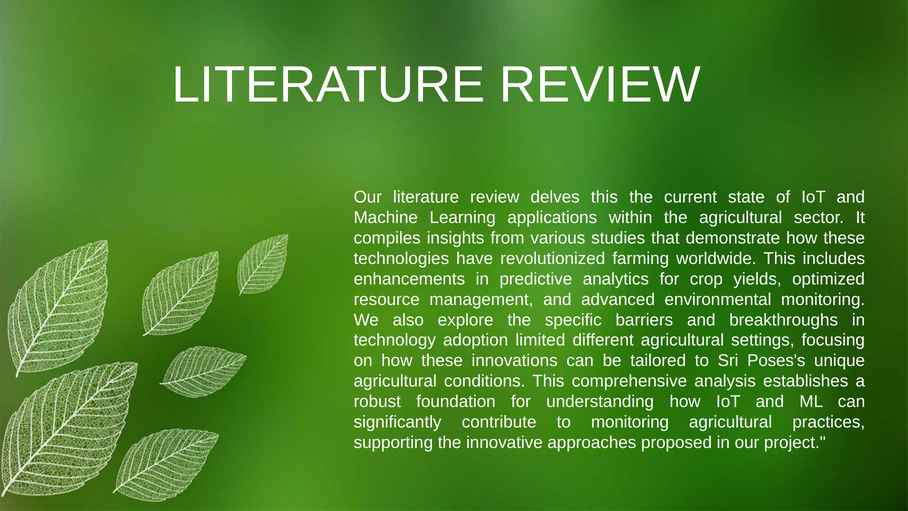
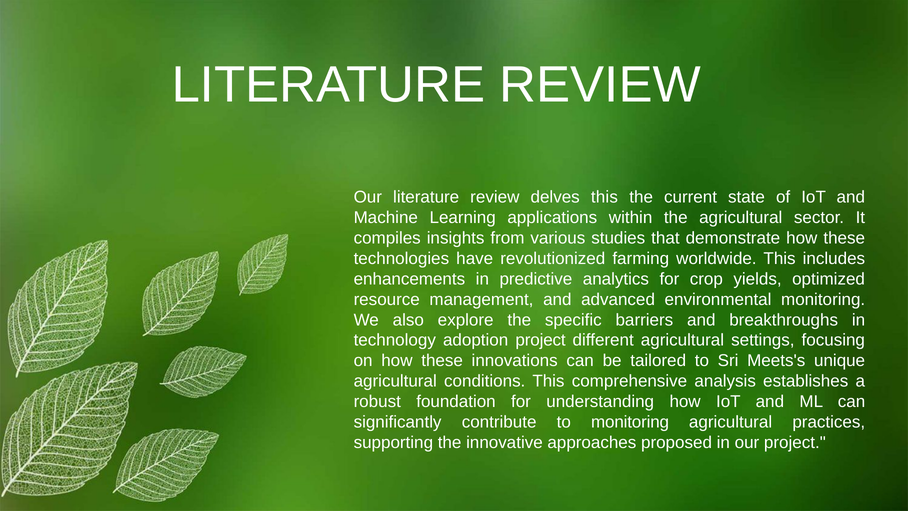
adoption limited: limited -> project (541, 340)
Poses's: Poses's -> Meets's (776, 361)
